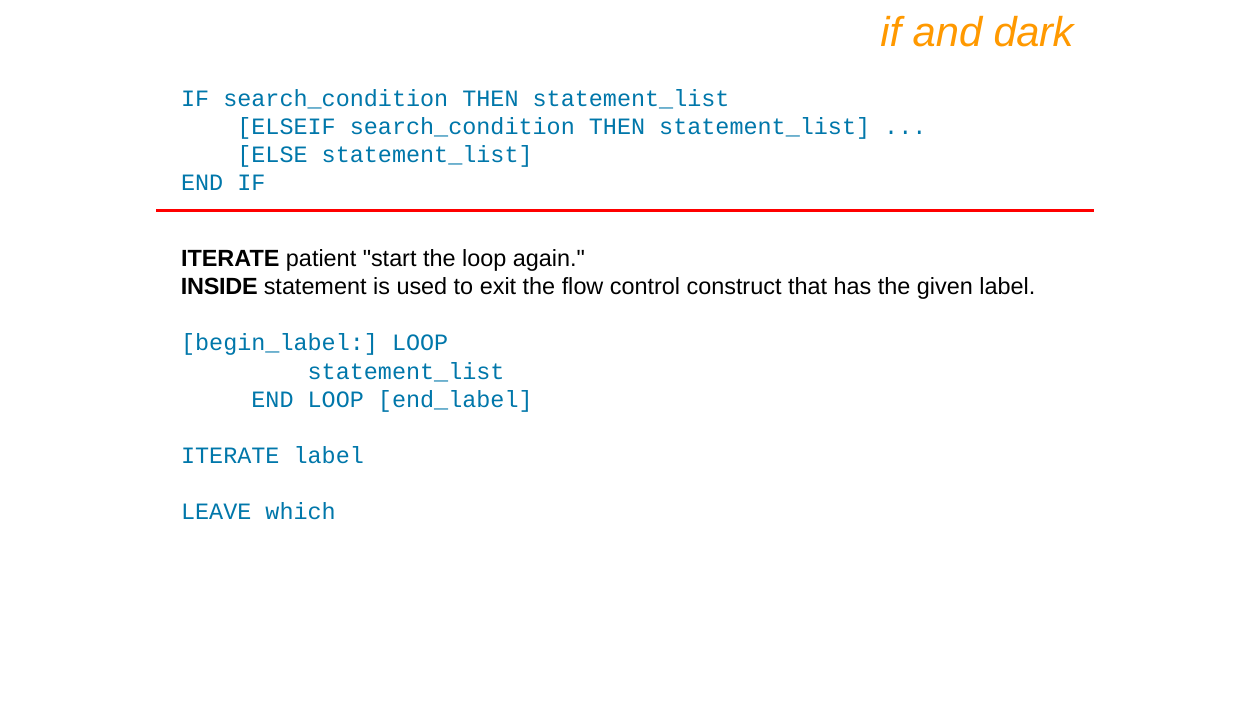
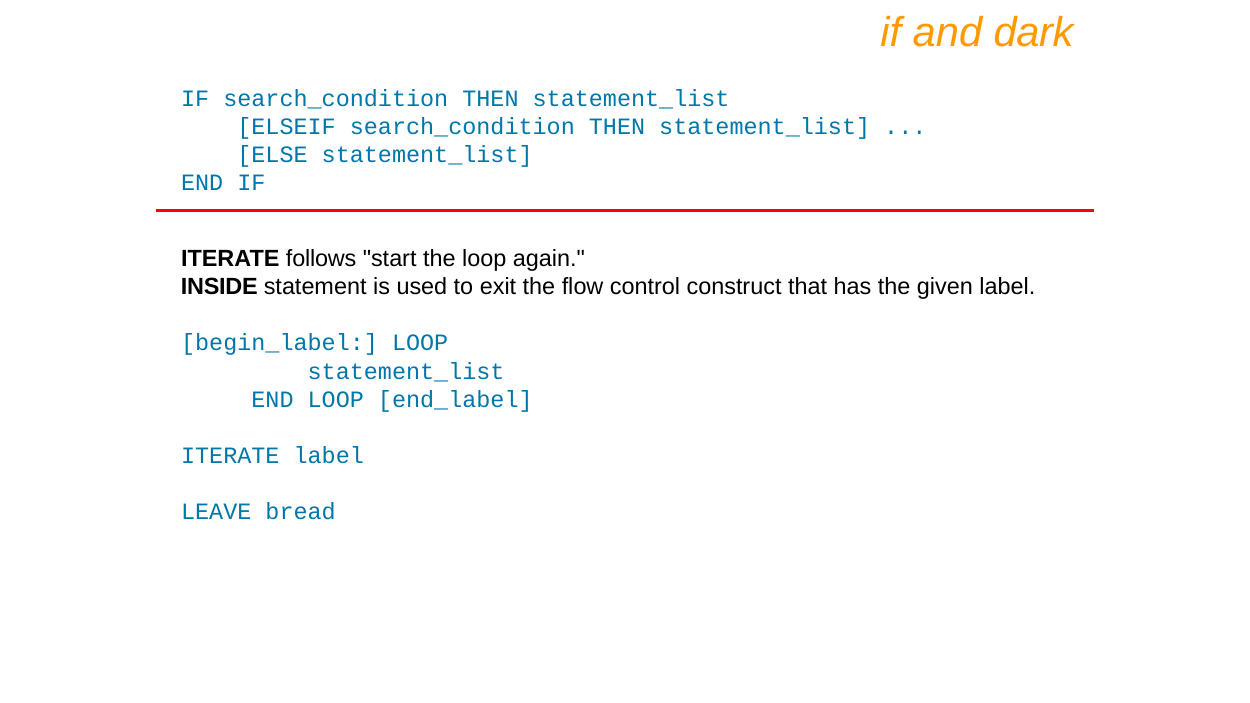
patient: patient -> follows (321, 259)
which: which -> bread (301, 512)
